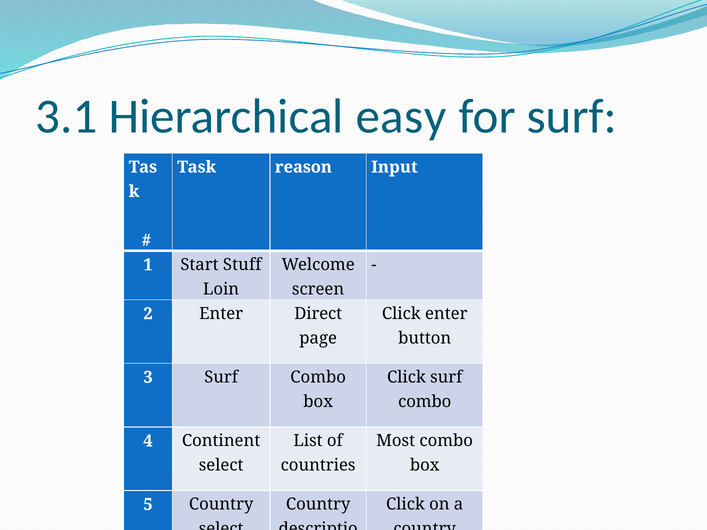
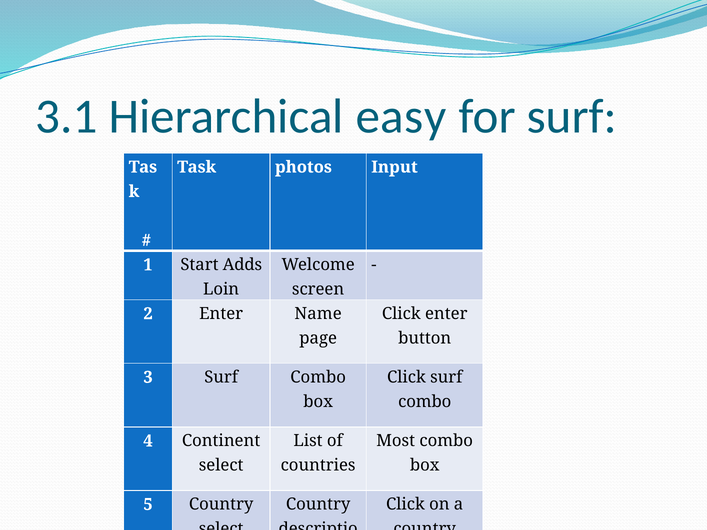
reason: reason -> photos (303, 167)
Stuff: Stuff -> Adds (242, 265)
Direct: Direct -> Name (318, 314)
